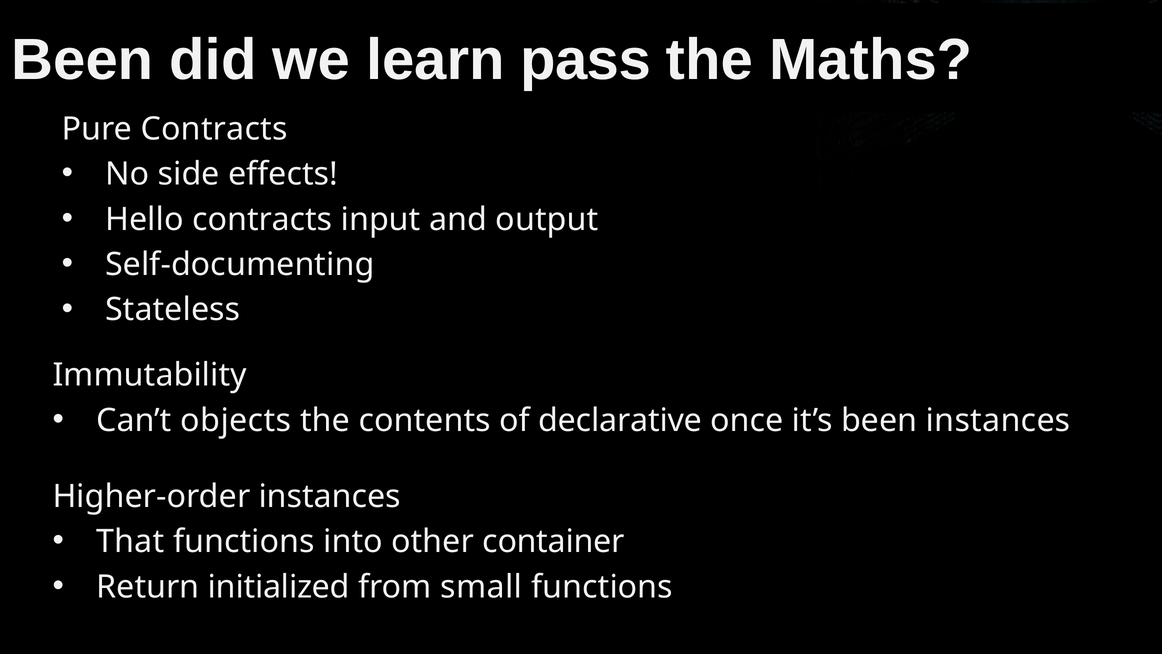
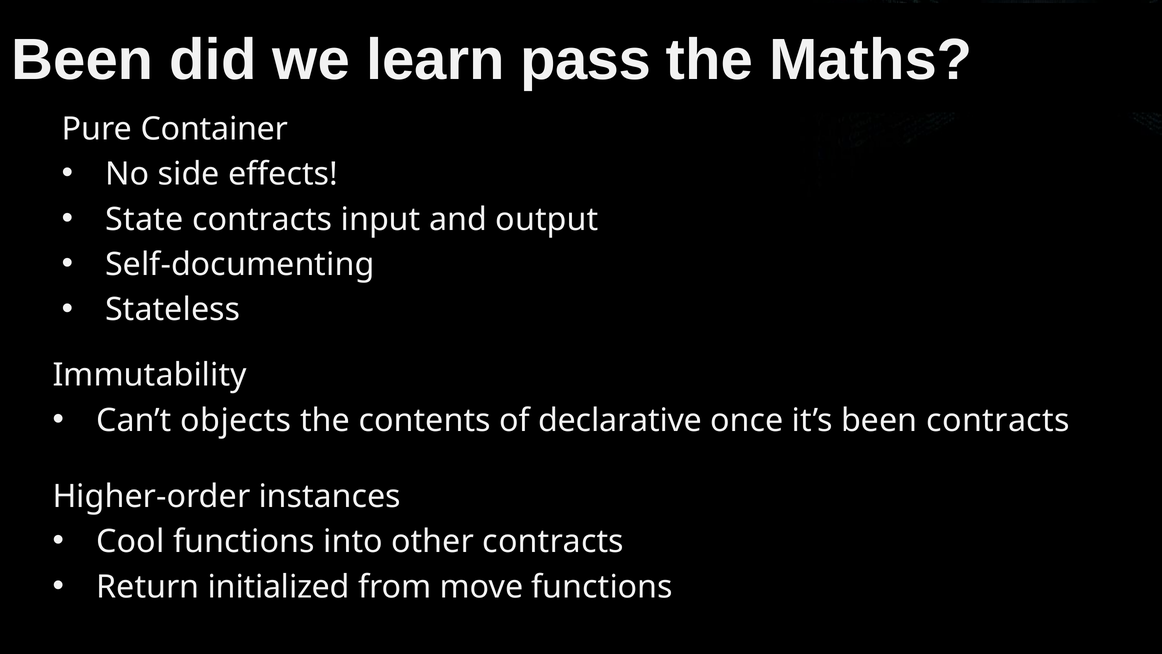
Pure Contracts: Contracts -> Container (214, 129)
Hello: Hello -> State (144, 219)
been instances: instances -> contracts (998, 420)
That: That -> Cool (130, 541)
other container: container -> contracts (553, 541)
small: small -> move (482, 587)
